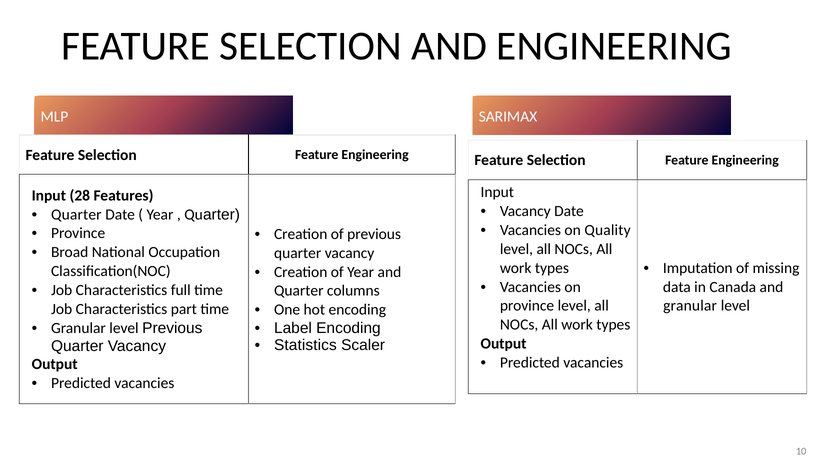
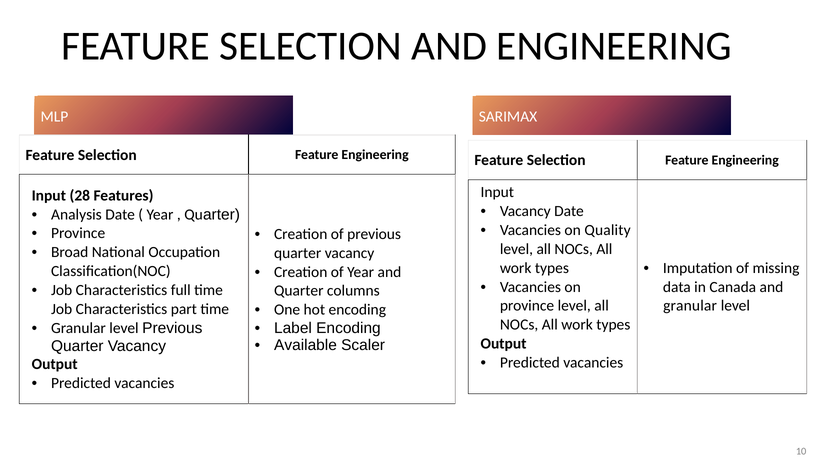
Quarter: Quarter -> Analysis (76, 214)
Statistics: Statistics -> Available (305, 345)
